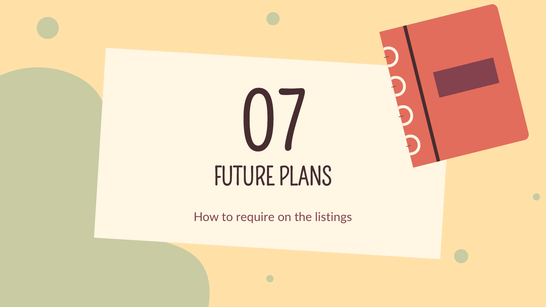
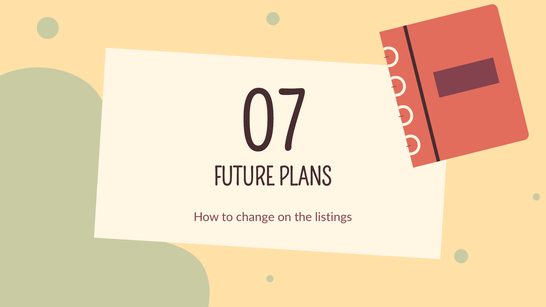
require: require -> change (255, 217)
